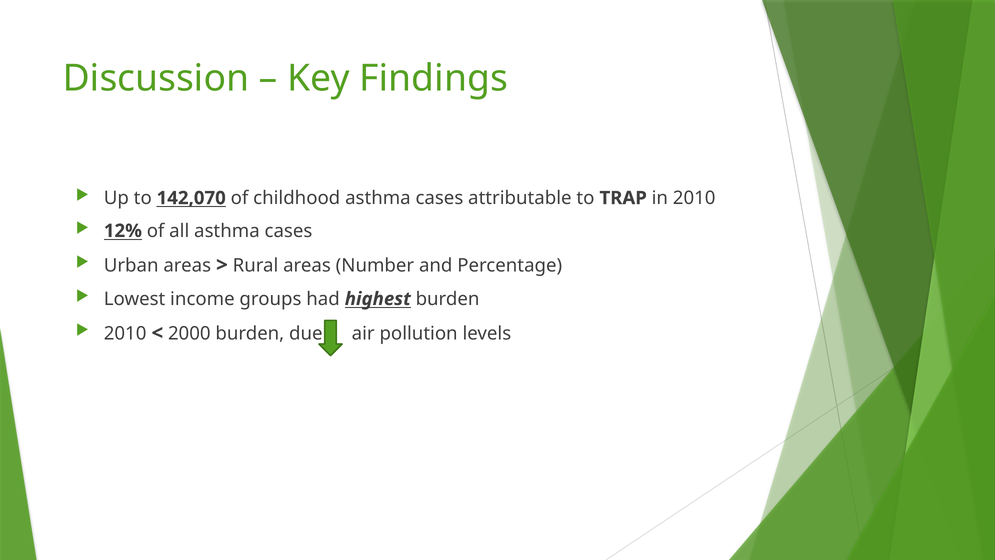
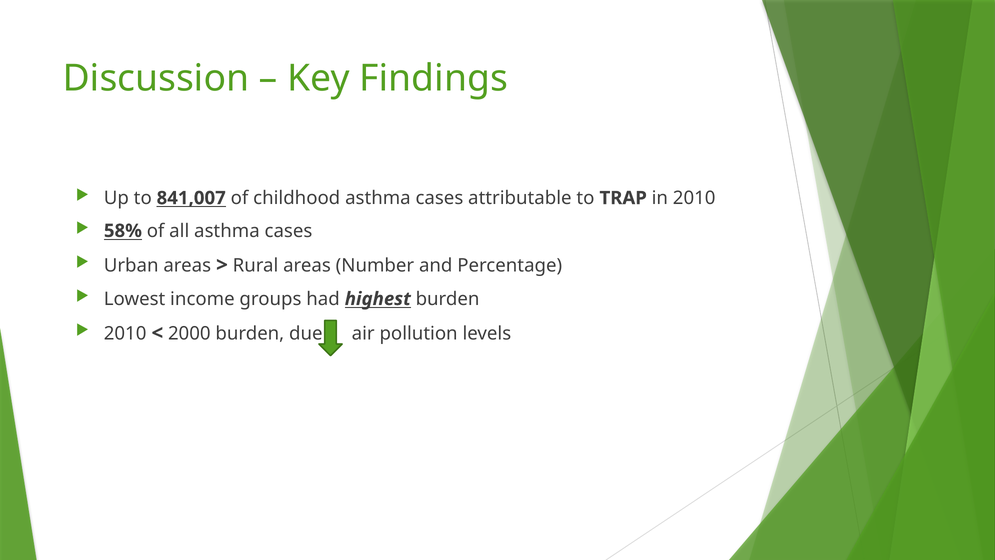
142,070: 142,070 -> 841,007 (191, 198)
12%: 12% -> 58% (123, 231)
